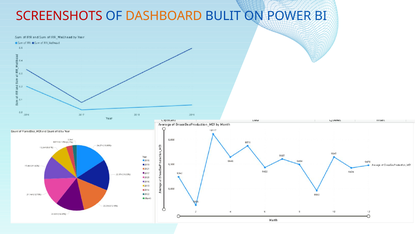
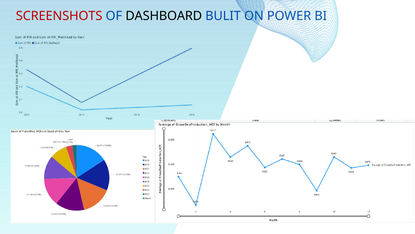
DASHBOARD colour: orange -> black (164, 16)
